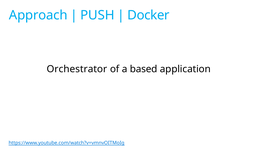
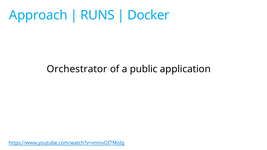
PUSH: PUSH -> RUNS (97, 15)
based: based -> public (144, 69)
